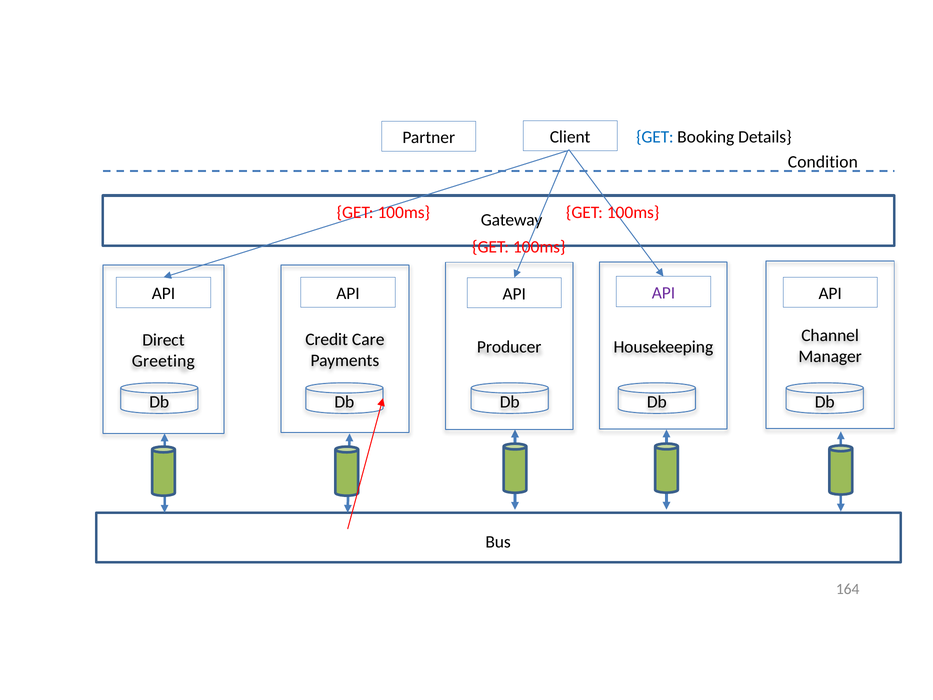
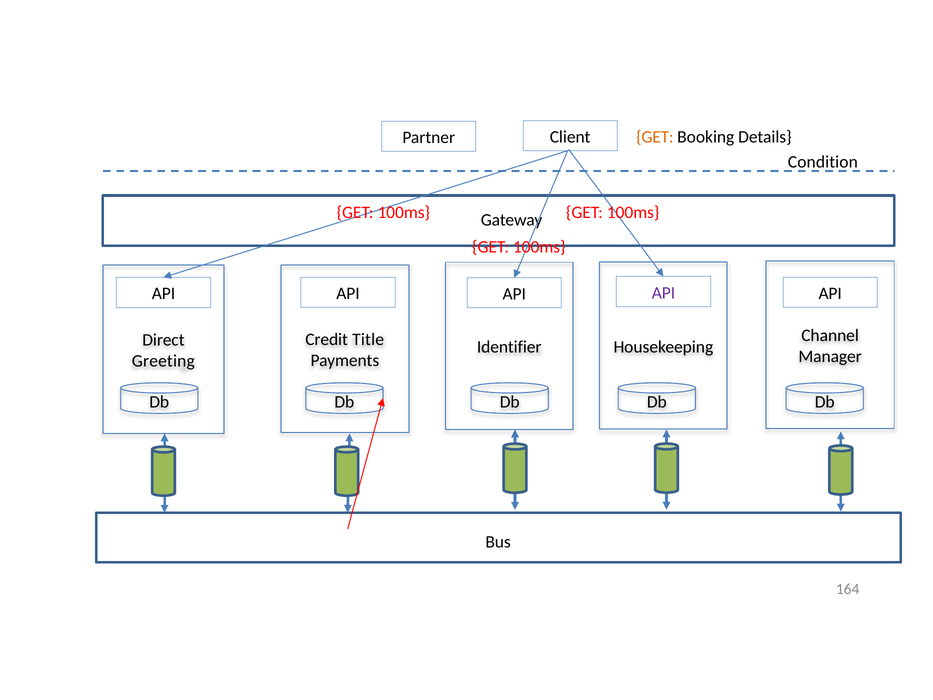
GET colour: blue -> orange (655, 137)
Care: Care -> Title (368, 339)
Producer: Producer -> Identifier (509, 347)
